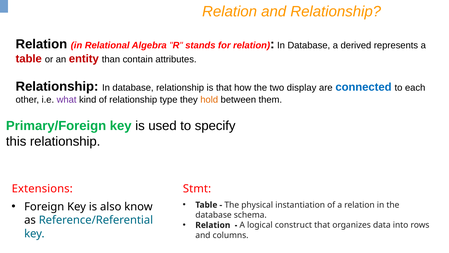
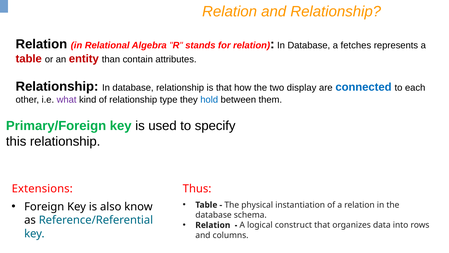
derived: derived -> fetches (356, 45)
hold colour: orange -> blue (209, 100)
Stmt: Stmt -> Thus (197, 188)
